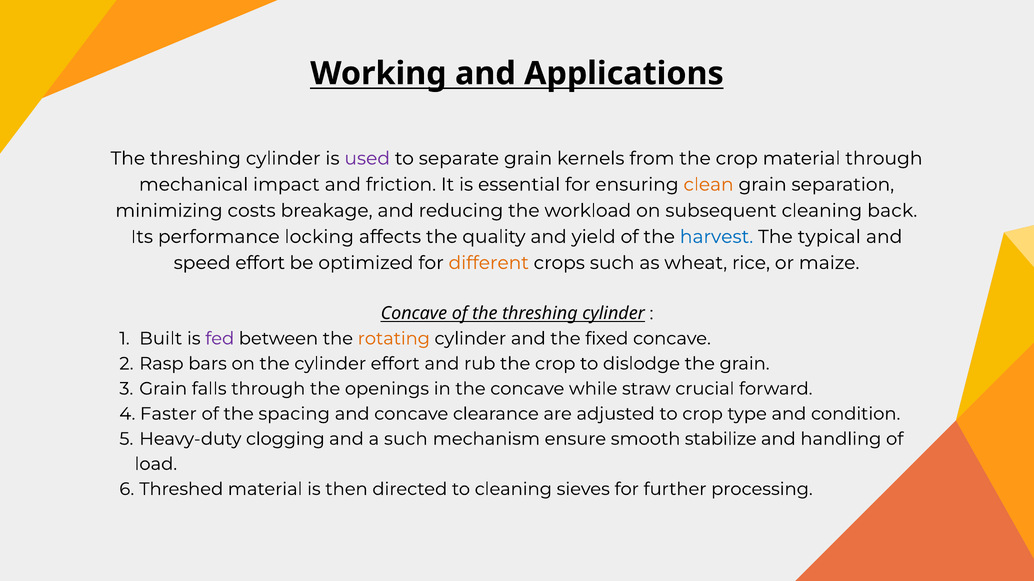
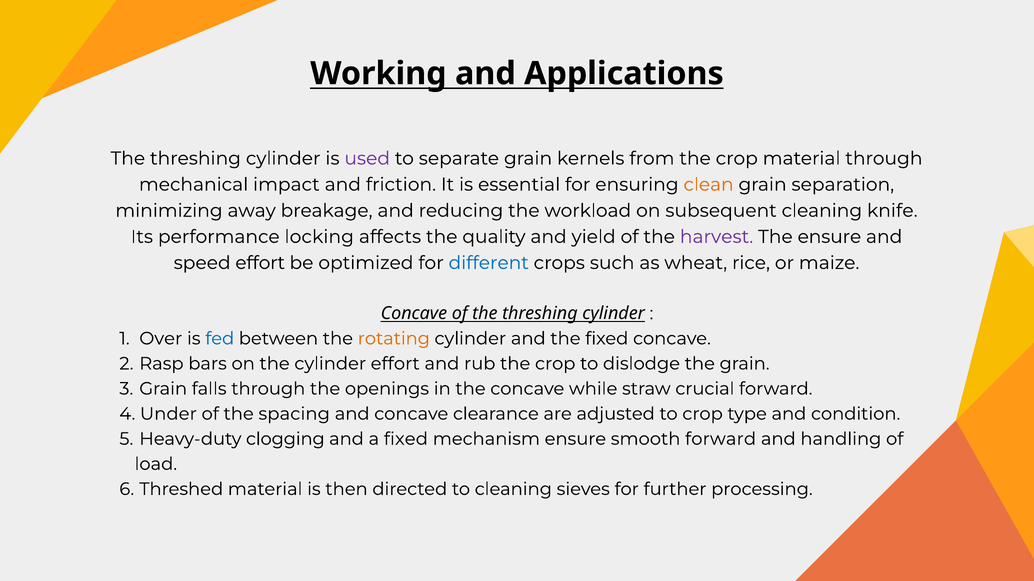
costs: costs -> away (252, 211)
back: back -> knife (892, 211)
harvest colour: blue -> purple (717, 237)
The typical: typical -> ensure (829, 237)
different colour: orange -> blue (489, 263)
Built: Built -> Over (161, 339)
fed colour: purple -> blue (220, 339)
Faster: Faster -> Under (168, 414)
a such: such -> fixed (406, 439)
smooth stabilize: stabilize -> forward (721, 439)
